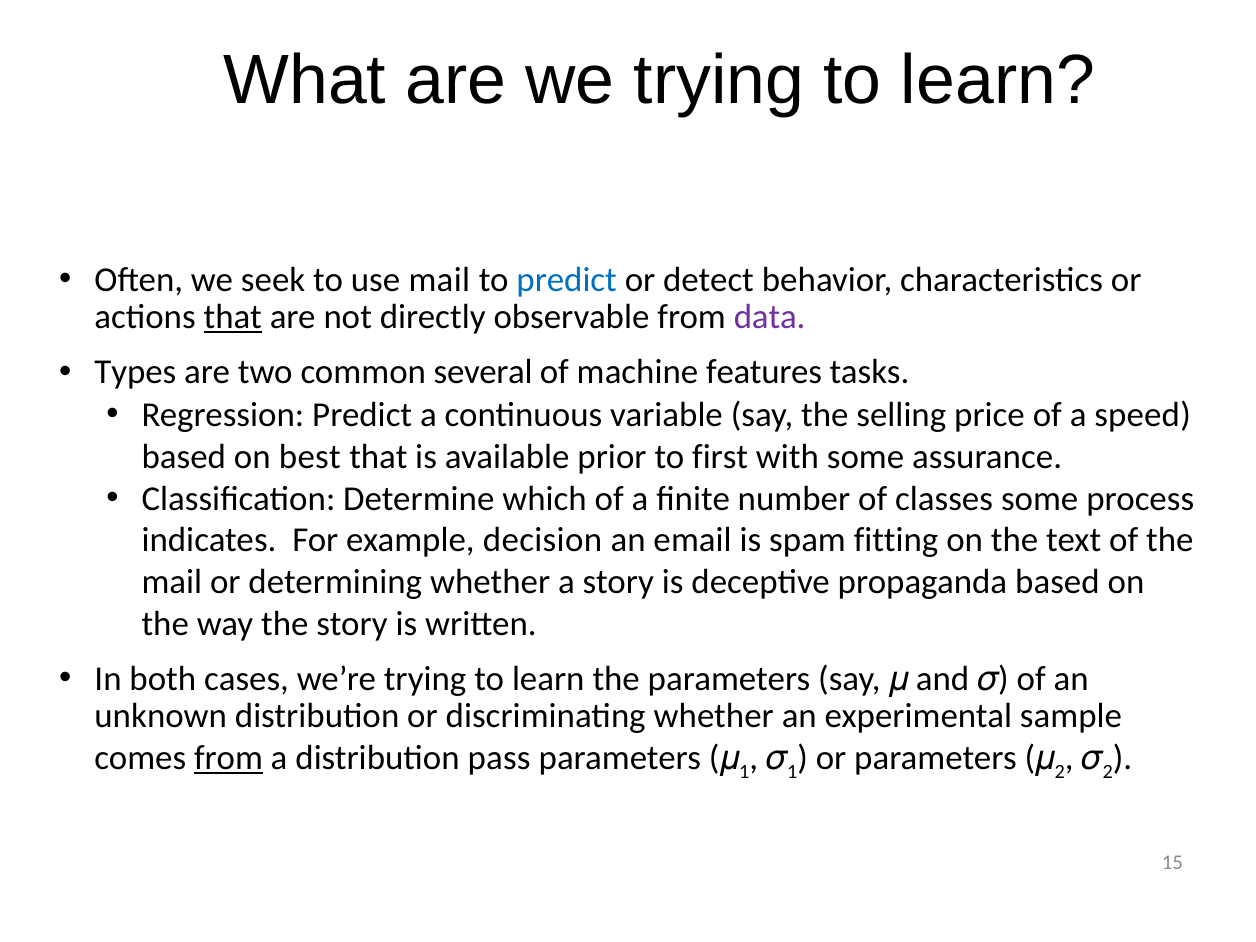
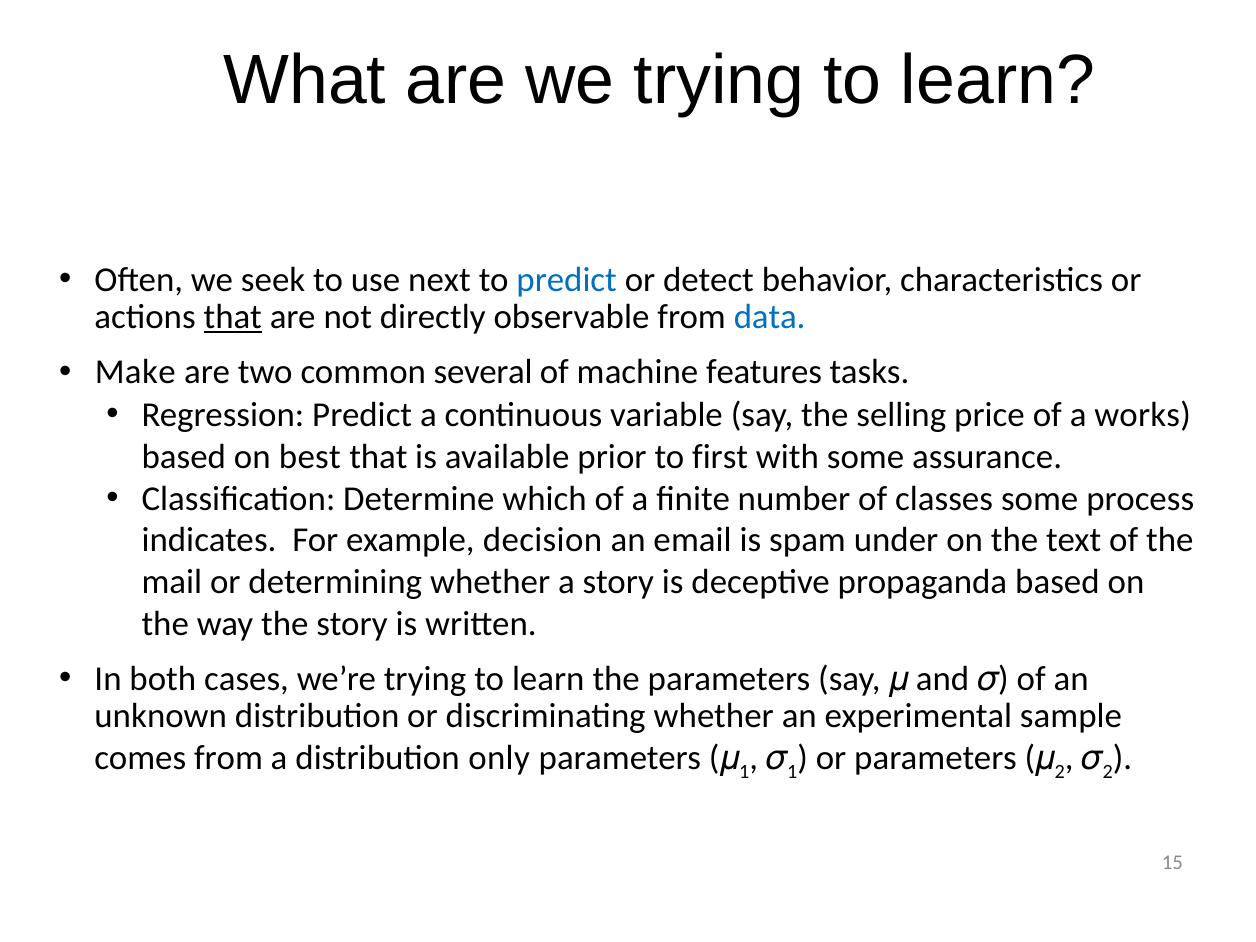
use mail: mail -> next (439, 280)
data colour: purple -> blue (770, 317)
Types: Types -> Make (135, 372)
speed: speed -> works (1143, 415)
fitting: fitting -> under (896, 540)
from underline: present -> none (229, 758)
pass: pass -> only (499, 758)
